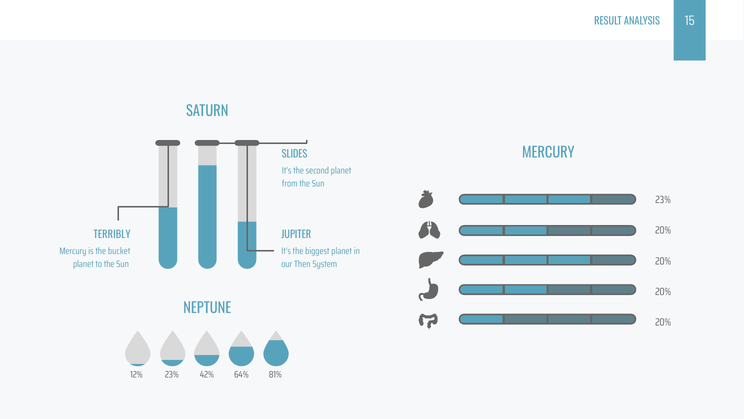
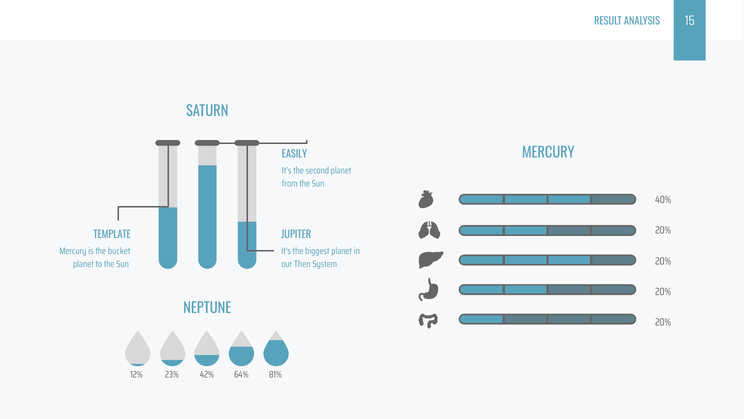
SLIDES: SLIDES -> EASILY (295, 154)
23%: 23% -> 40% (663, 200)
TERRIBLY: TERRIBLY -> TEMPLATE (112, 235)
